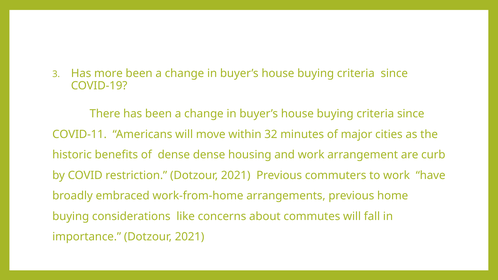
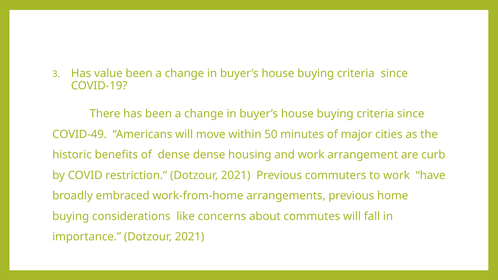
more: more -> value (108, 74)
COVID-11: COVID-11 -> COVID-49 (80, 134)
32: 32 -> 50 (271, 134)
